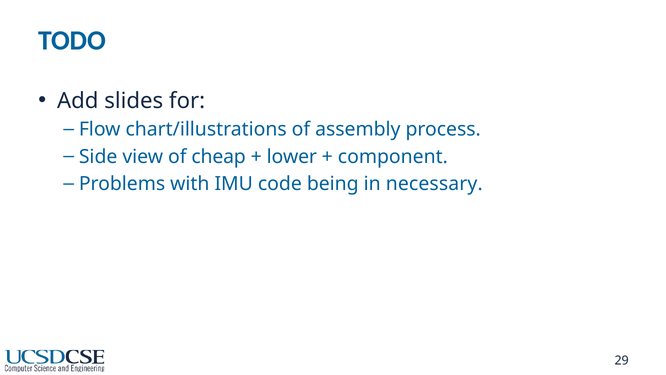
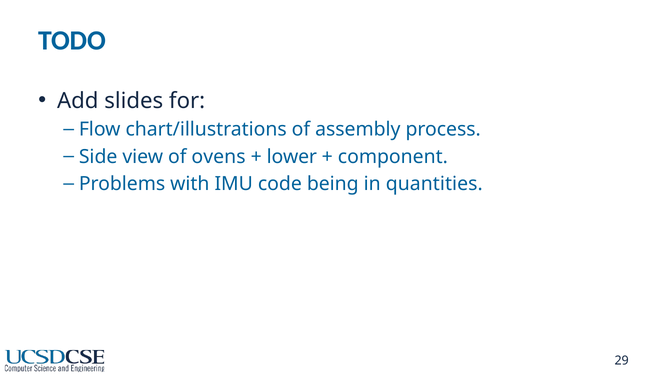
cheap: cheap -> ovens (219, 156)
necessary: necessary -> quantities (434, 184)
